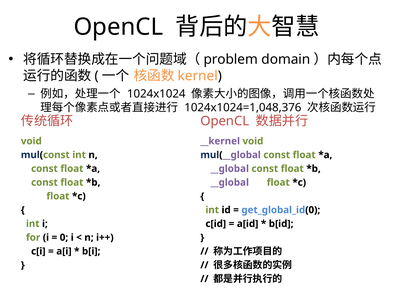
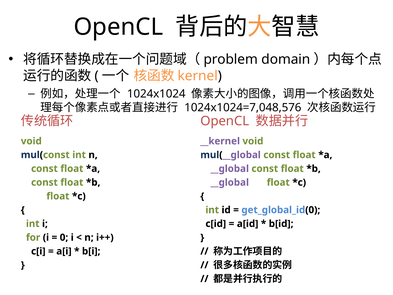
1024x1024=1,048,376: 1024x1024=1,048,376 -> 1024x1024=7,048,576 (243, 107)
